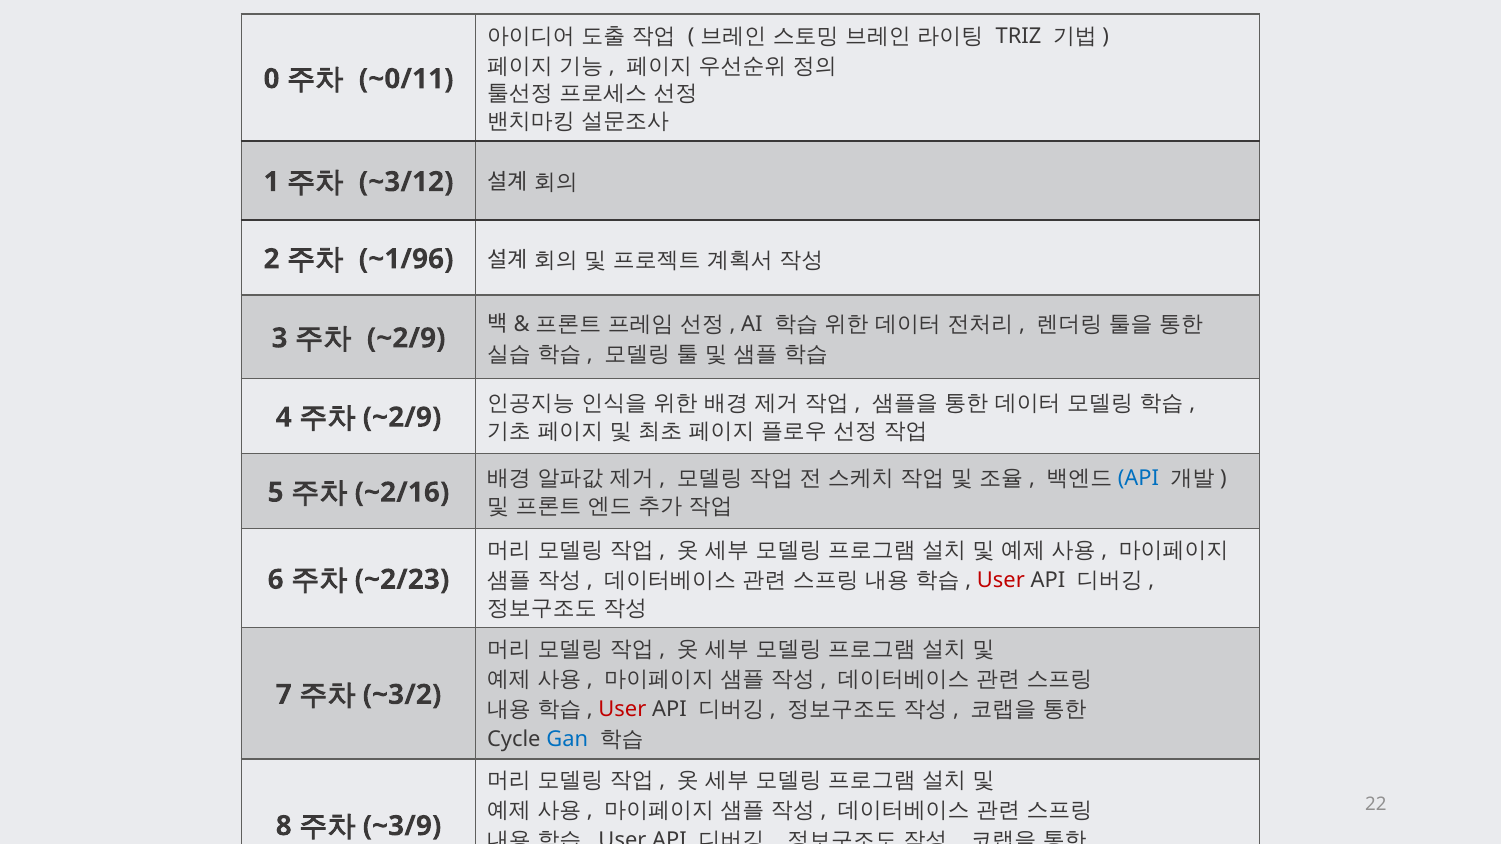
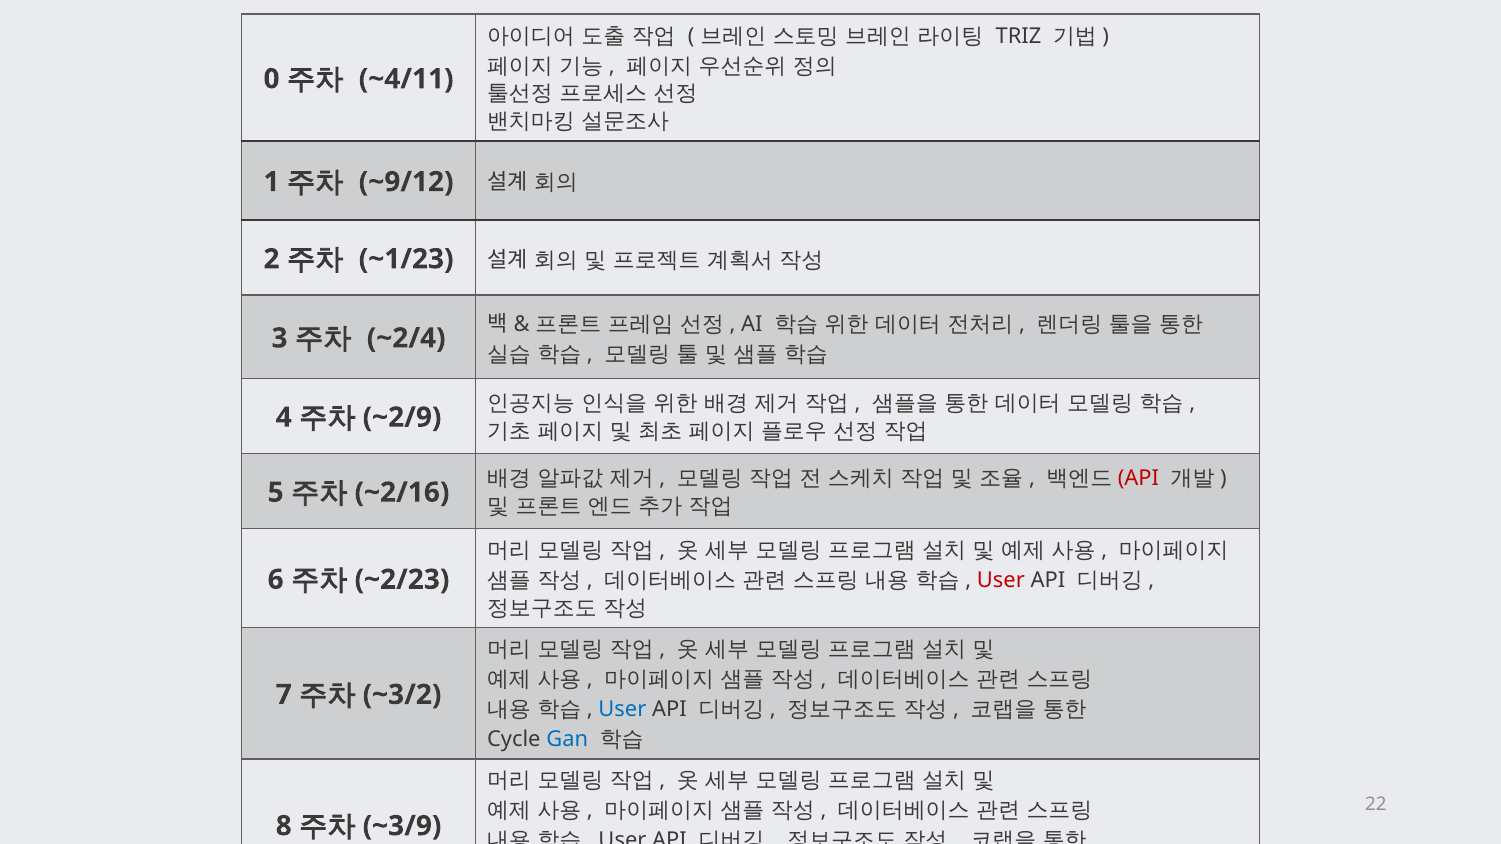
~0/11: ~0/11 -> ~4/11 (406, 79)
~3/12: ~3/12 -> ~9/12 (406, 182)
~1/96: ~1/96 -> ~1/23 (406, 259)
~2/9: ~2/9 -> ~2/4 (406, 338)
API colour: blue -> red (1138, 478)
User colour: red -> blue (622, 710)
